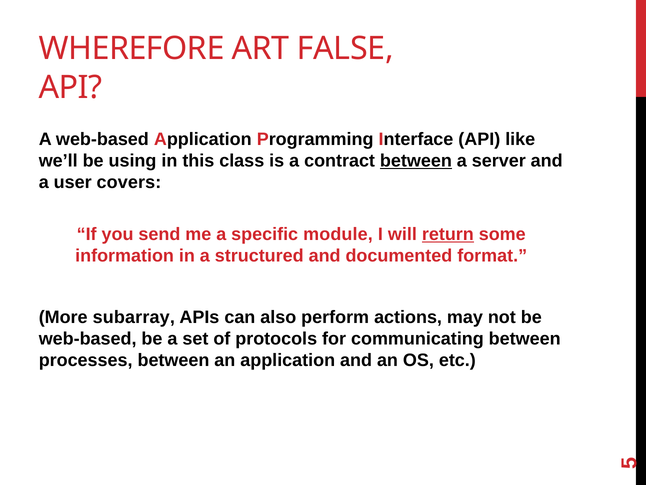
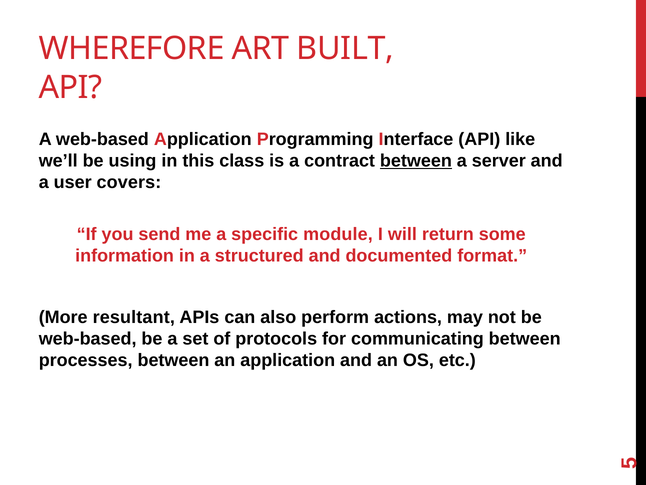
FALSE: FALSE -> BUILT (345, 49)
return underline: present -> none (448, 234)
subarray: subarray -> resultant (134, 317)
